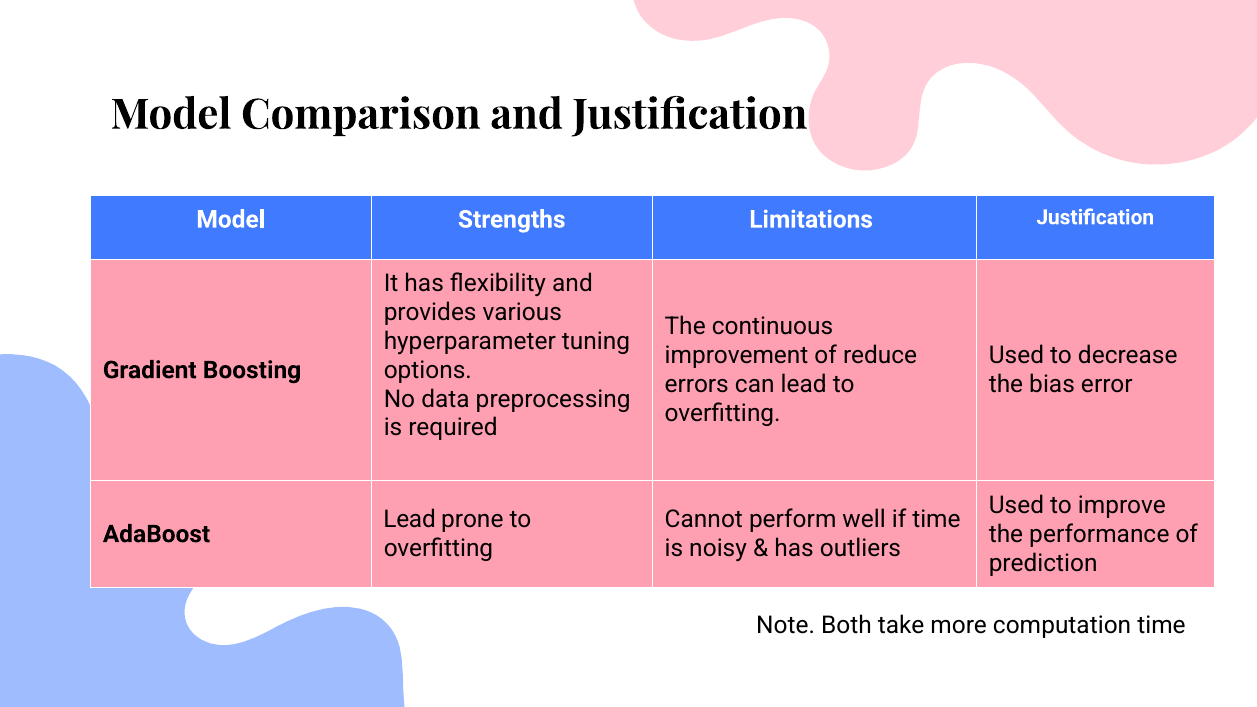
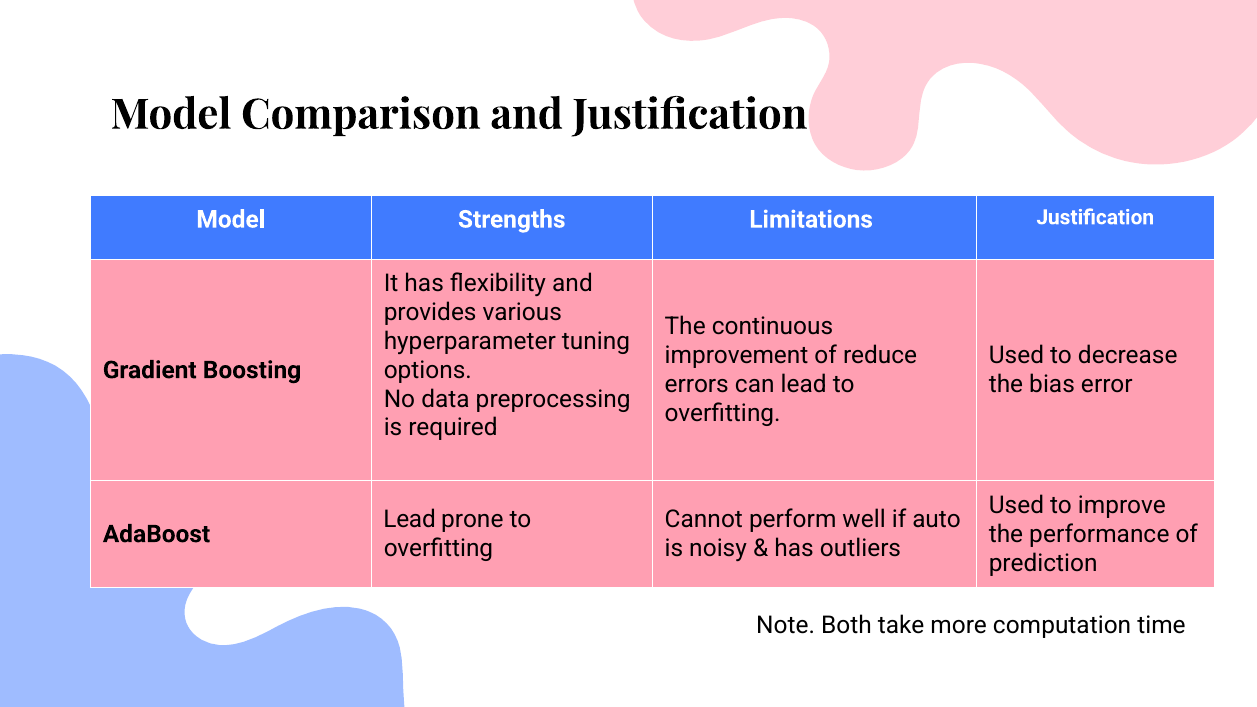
if time: time -> auto (936, 520)
